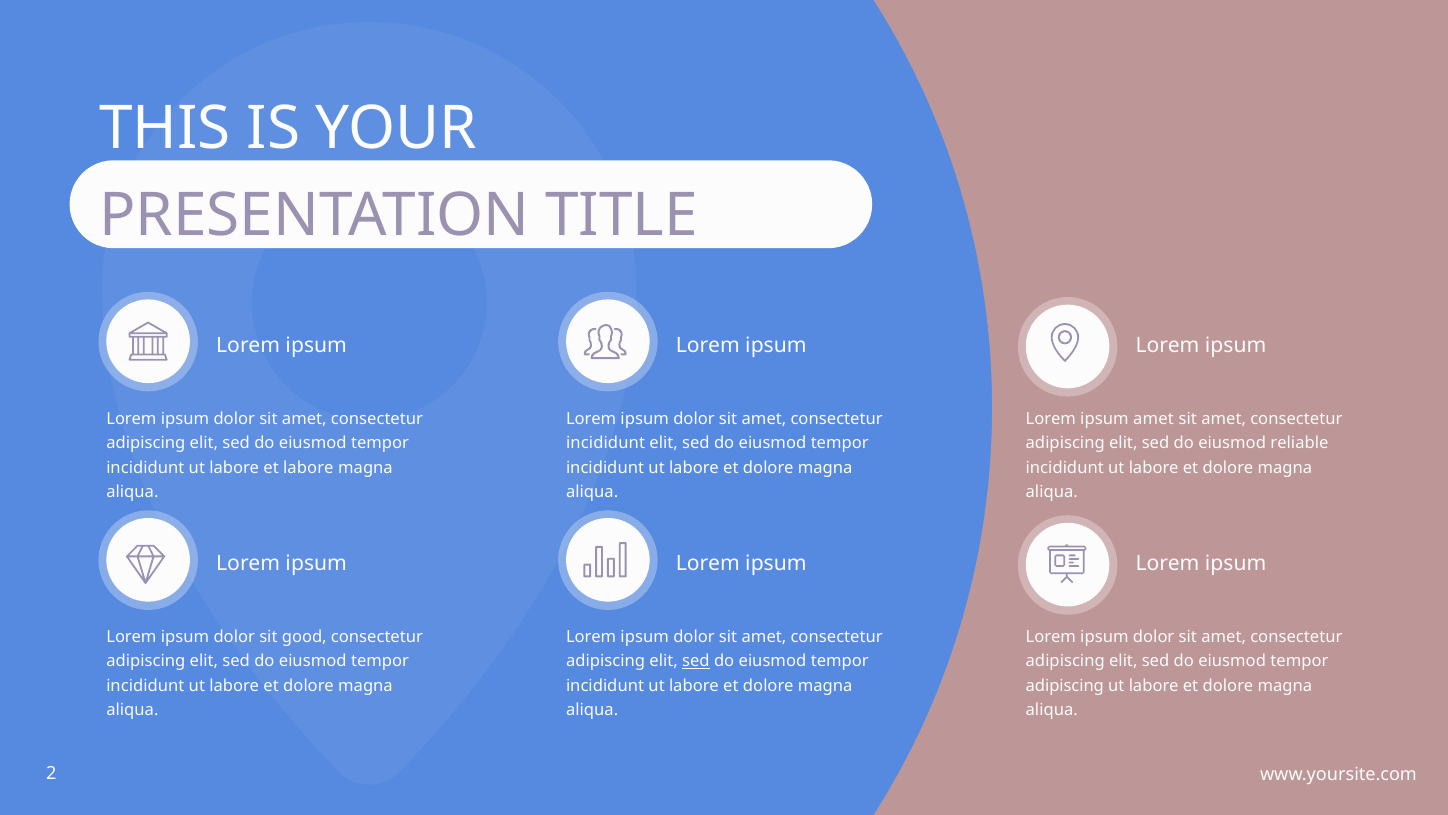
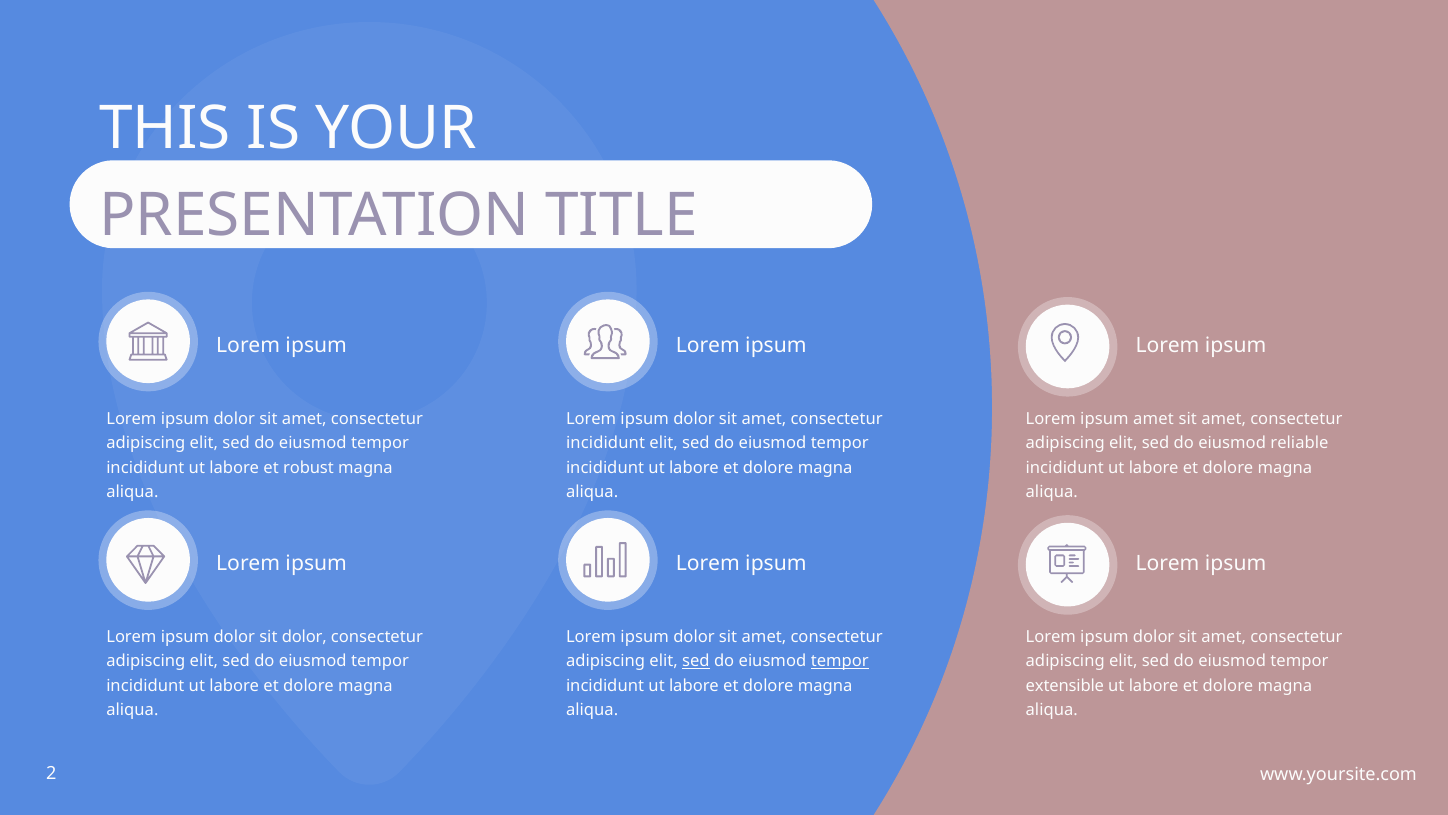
et labore: labore -> robust (308, 467)
sit good: good -> dolor (304, 637)
tempor underline: none -> present (840, 661)
adipiscing: adipiscing -> extensible (1065, 685)
